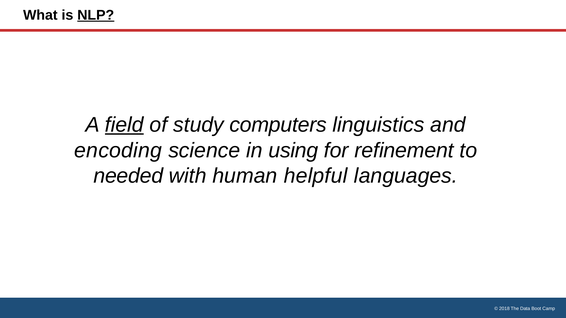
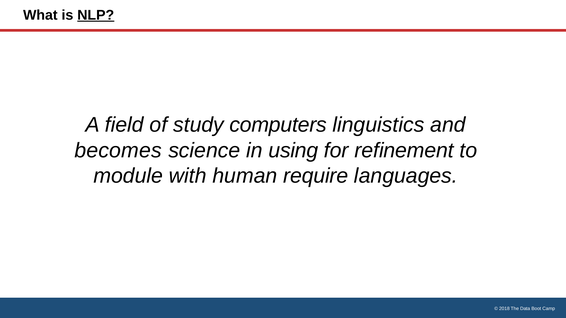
field underline: present -> none (124, 125)
encoding: encoding -> becomes (118, 151)
needed: needed -> module (128, 176)
helpful: helpful -> require (316, 176)
